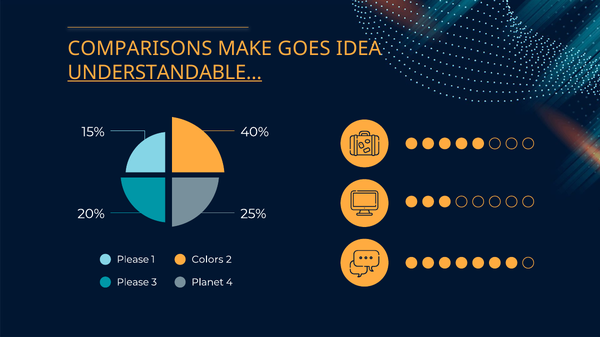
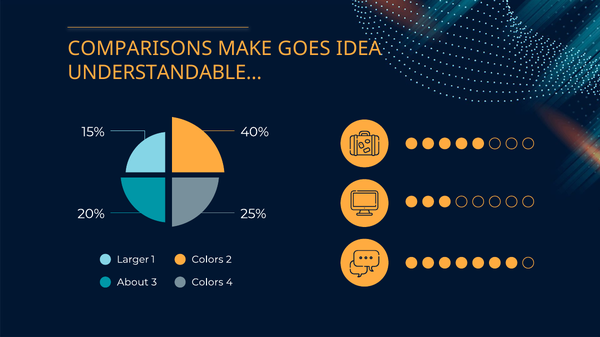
UNDERSTANDABLE underline: present -> none (165, 73)
Please: Please -> Larger (133, 260)
Please: Please -> About (133, 283)
3 Planet: Planet -> Colors (207, 283)
